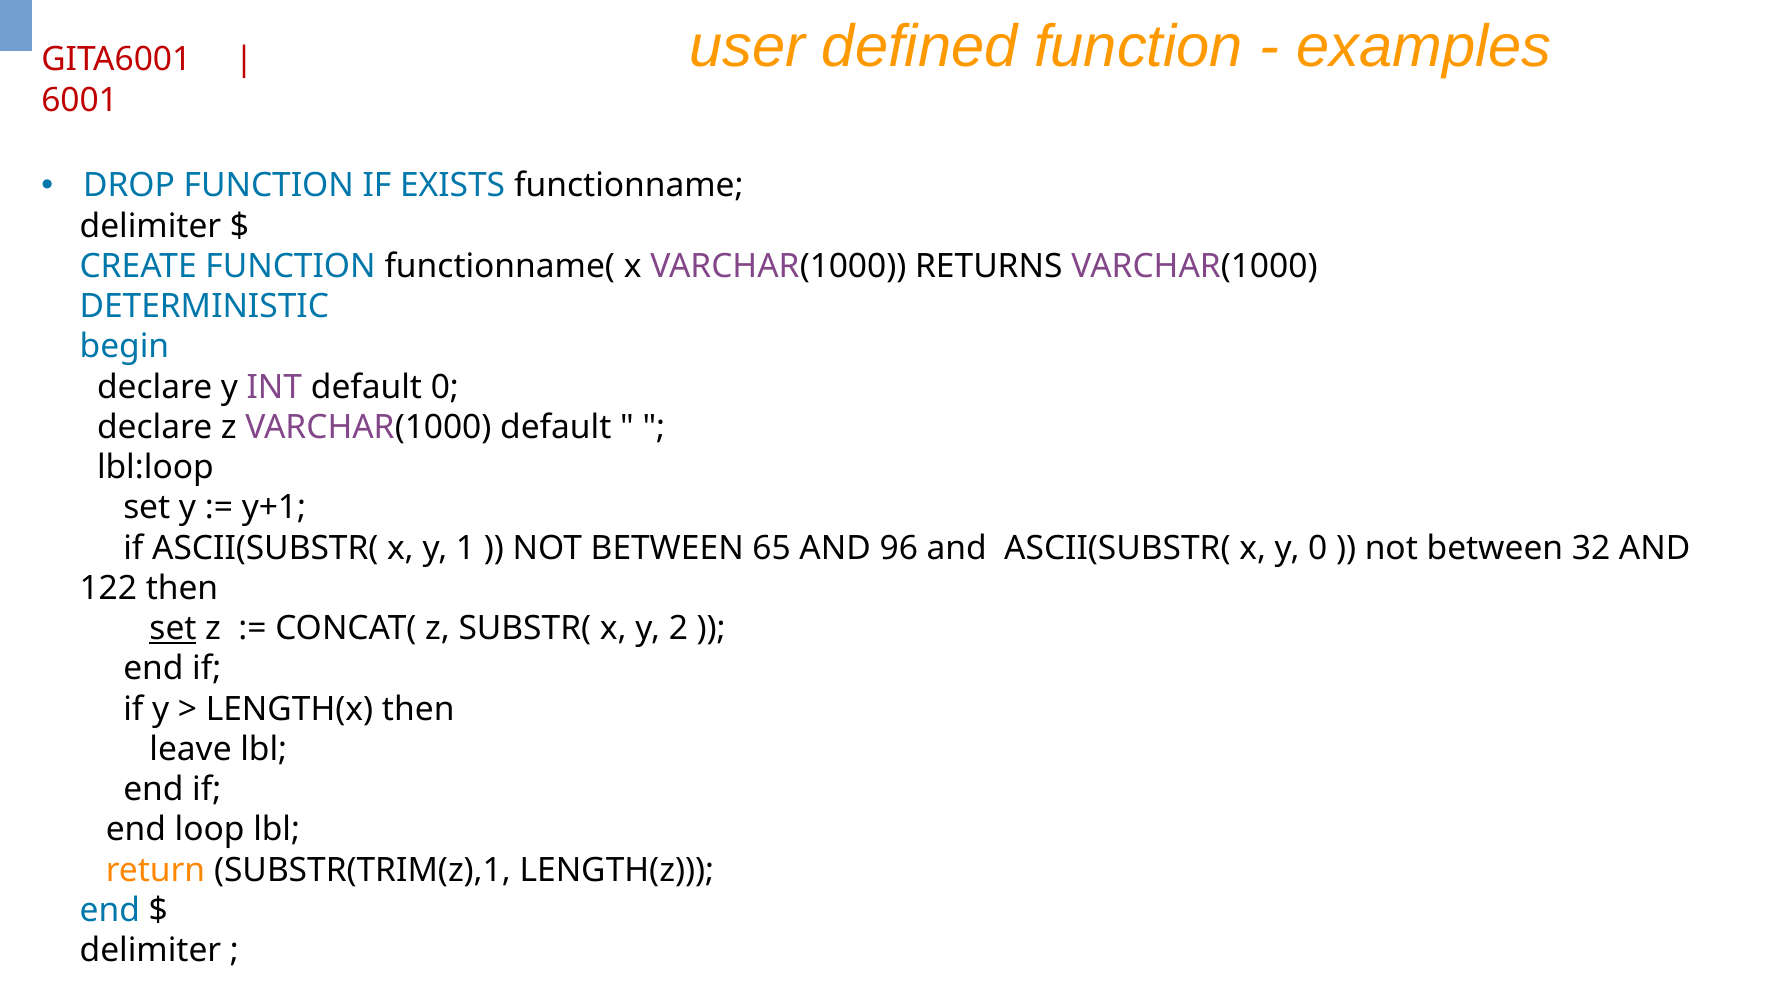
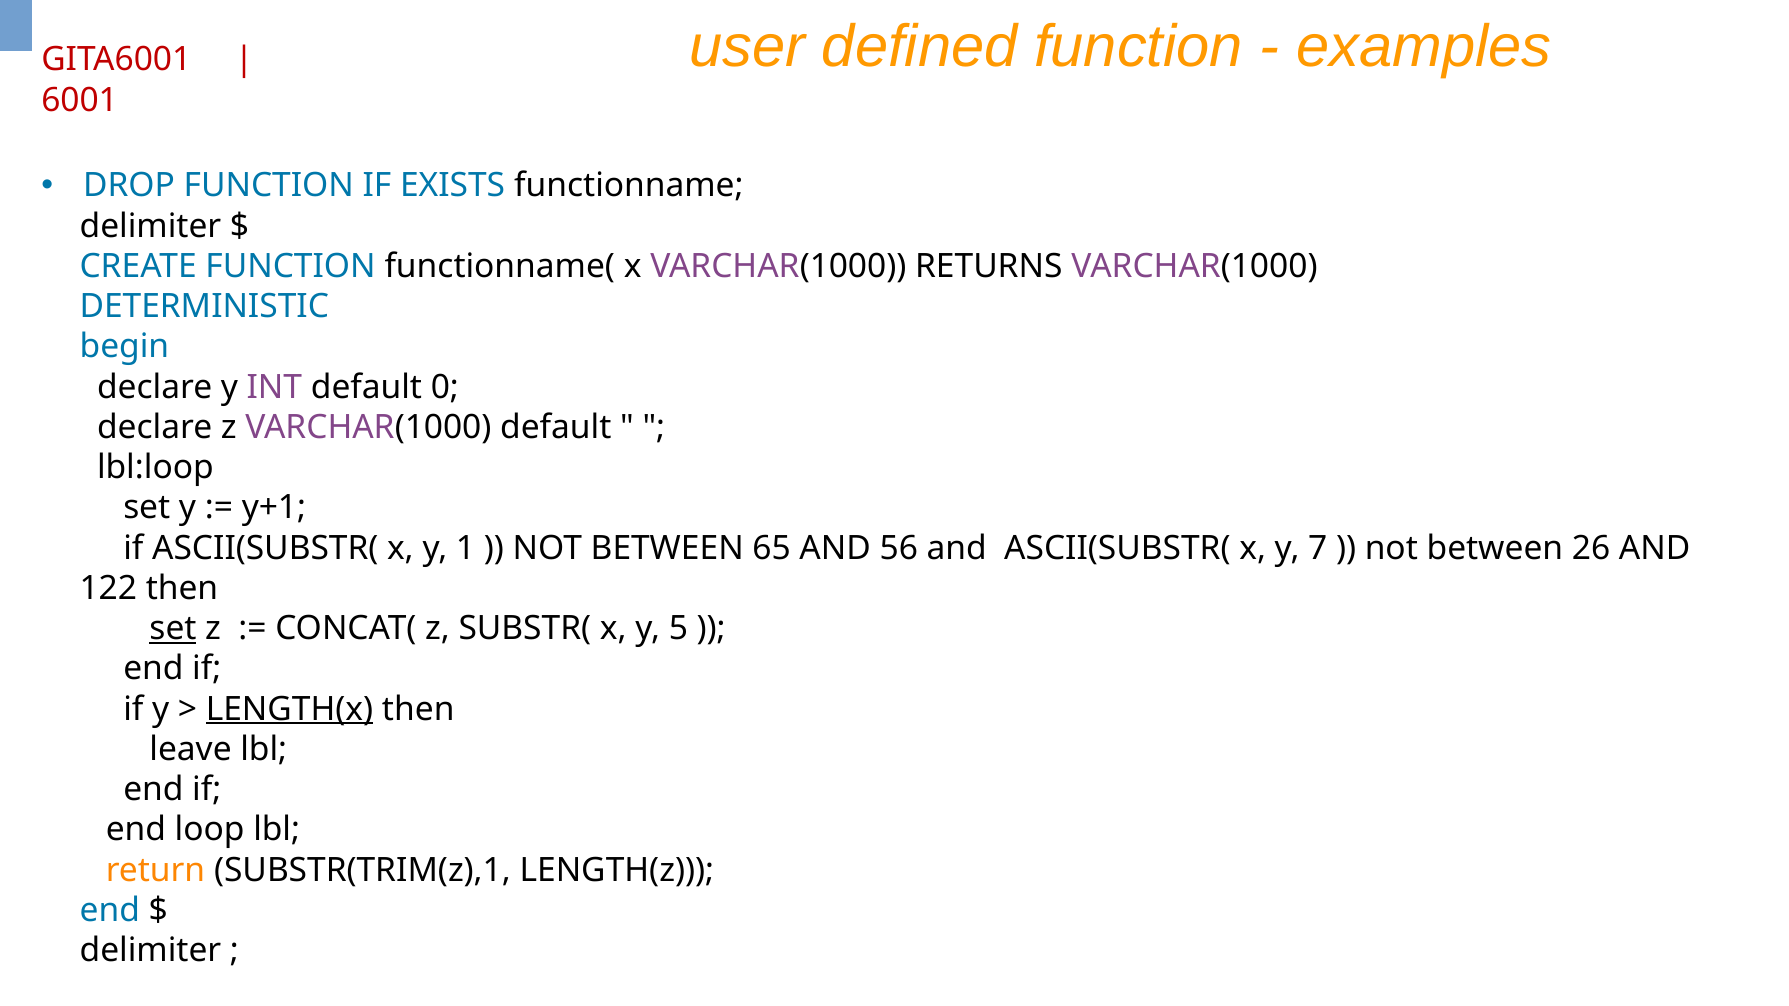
96: 96 -> 56 (899, 548)
y 0: 0 -> 7 (1318, 548)
32: 32 -> 26 (1591, 548)
2: 2 -> 5 (678, 629)
LENGTH(x underline: none -> present (290, 709)
